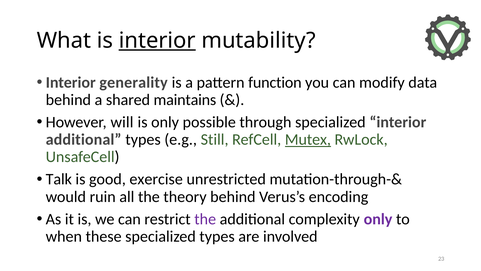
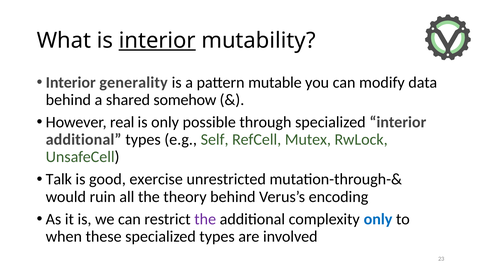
function: function -> mutable (275, 82)
maintains: maintains -> somehow (185, 100)
will: will -> real (122, 122)
Still: Still -> Self (215, 139)
Mutex underline: present -> none (308, 139)
only colour: purple -> blue (378, 219)
